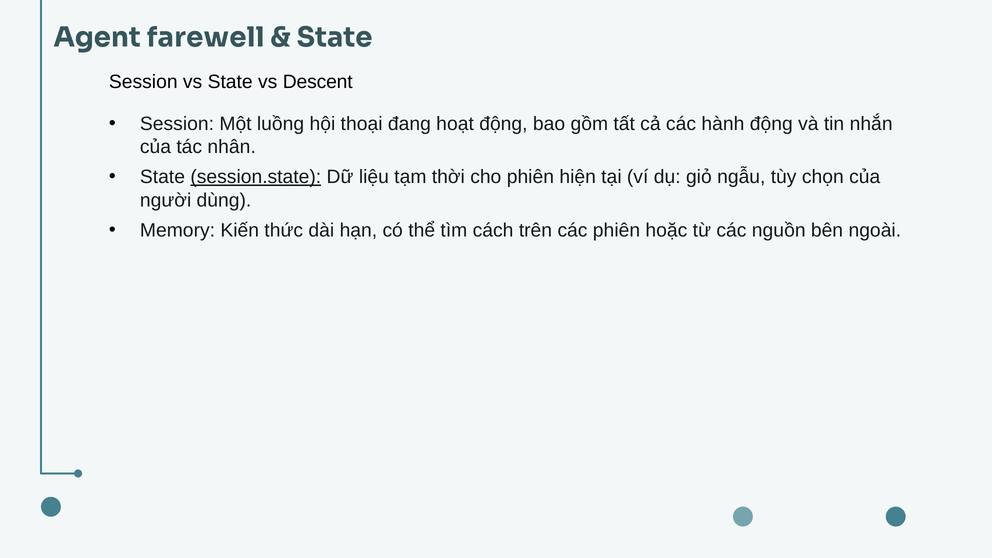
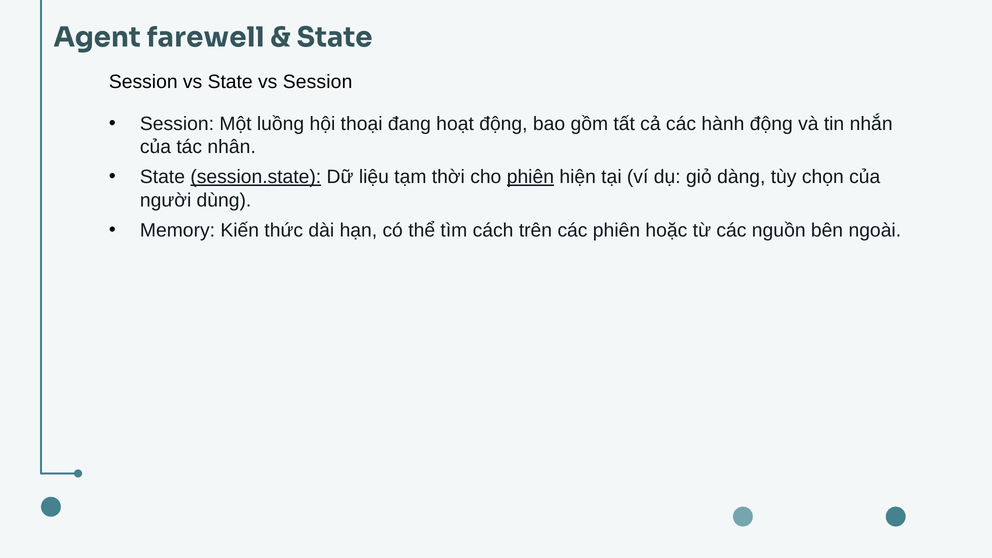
vs Descent: Descent -> Session (318, 82)
phiên underline: none -> present (530, 177)
ngẫu: ngẫu -> dàng (741, 177)
